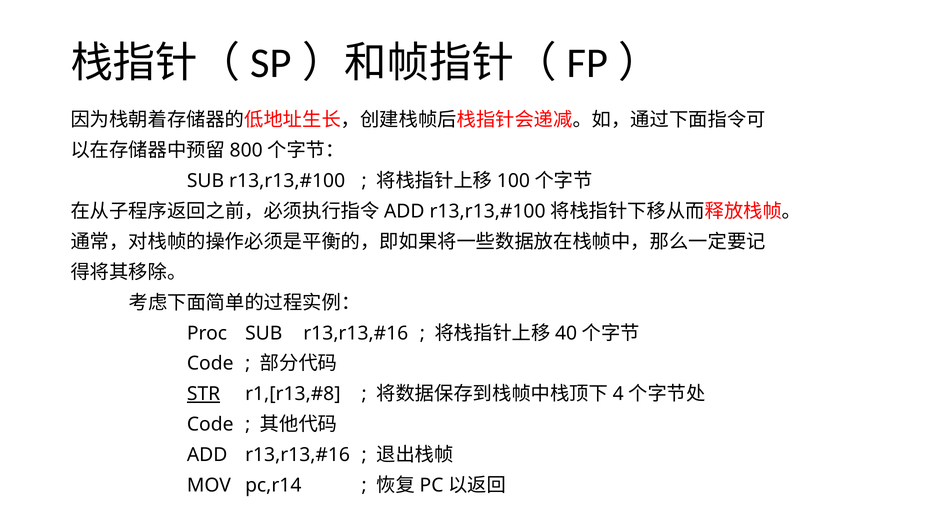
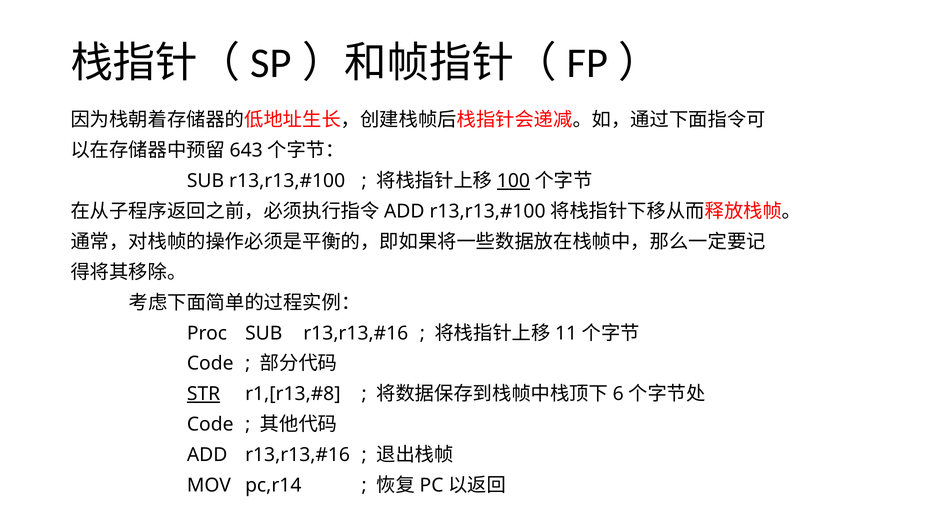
800: 800 -> 643 (246, 151)
100 underline: none -> present (513, 181)
40: 40 -> 11 (566, 333)
4: 4 -> 6 (618, 394)
